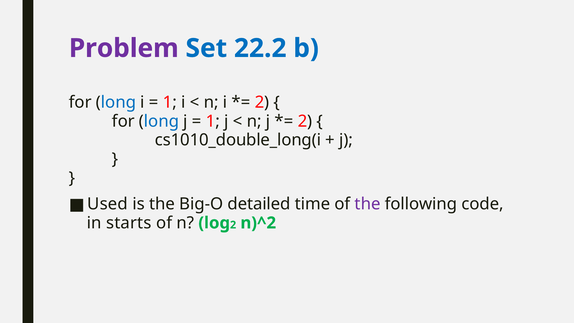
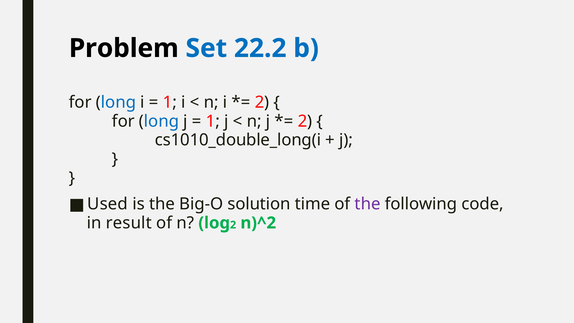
Problem colour: purple -> black (124, 48)
detailed: detailed -> solution (259, 204)
starts: starts -> result (129, 223)
